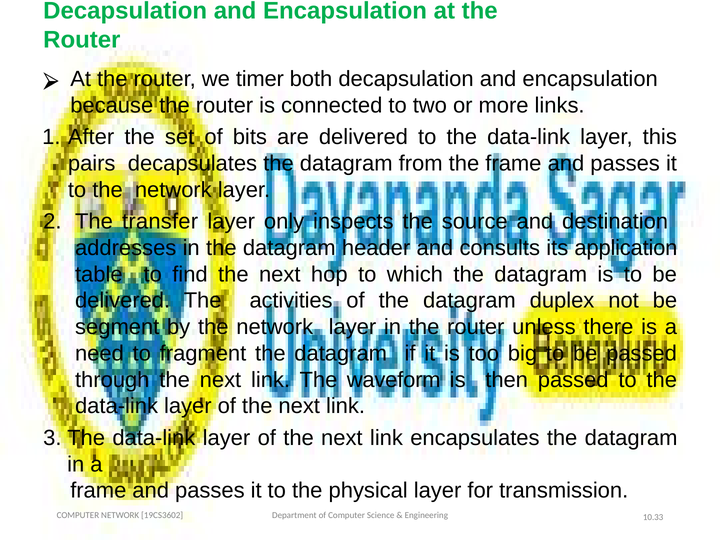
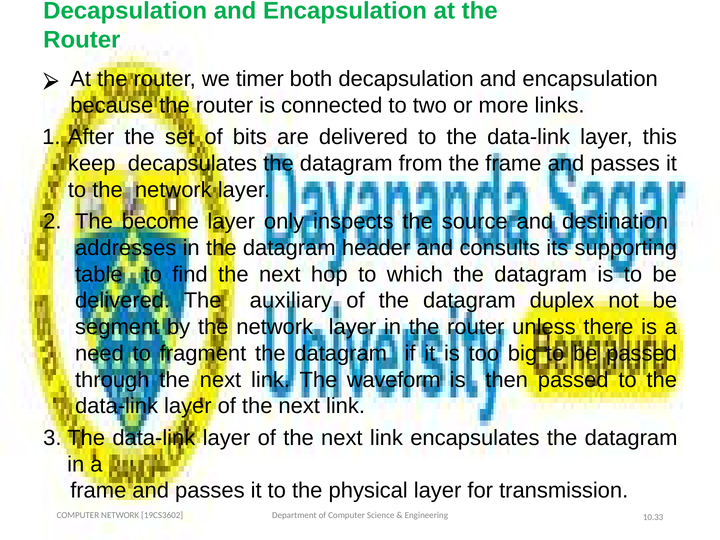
pairs: pairs -> keep (92, 163)
transfer: transfer -> become (160, 221)
application: application -> supporting (626, 248)
activities: activities -> auxiliary (291, 301)
